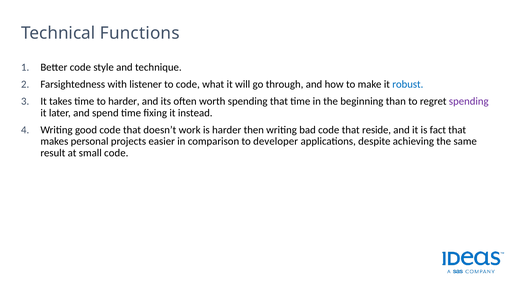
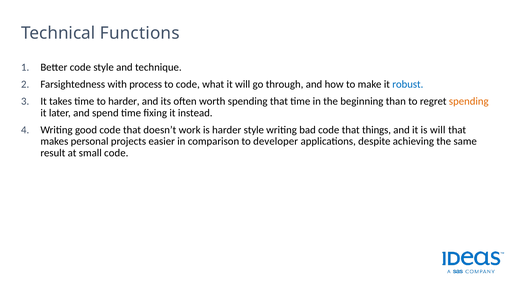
listener: listener -> process (146, 84)
spending colour: purple -> orange (469, 101)
harder then: then -> style (254, 130)
reside: reside -> things (377, 130)
is fact: fact -> will (438, 130)
